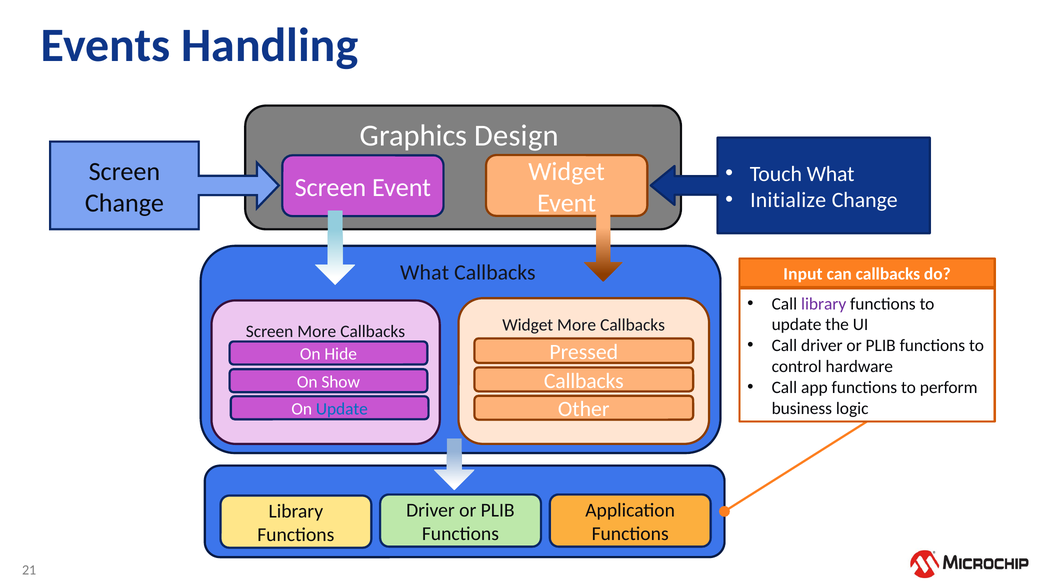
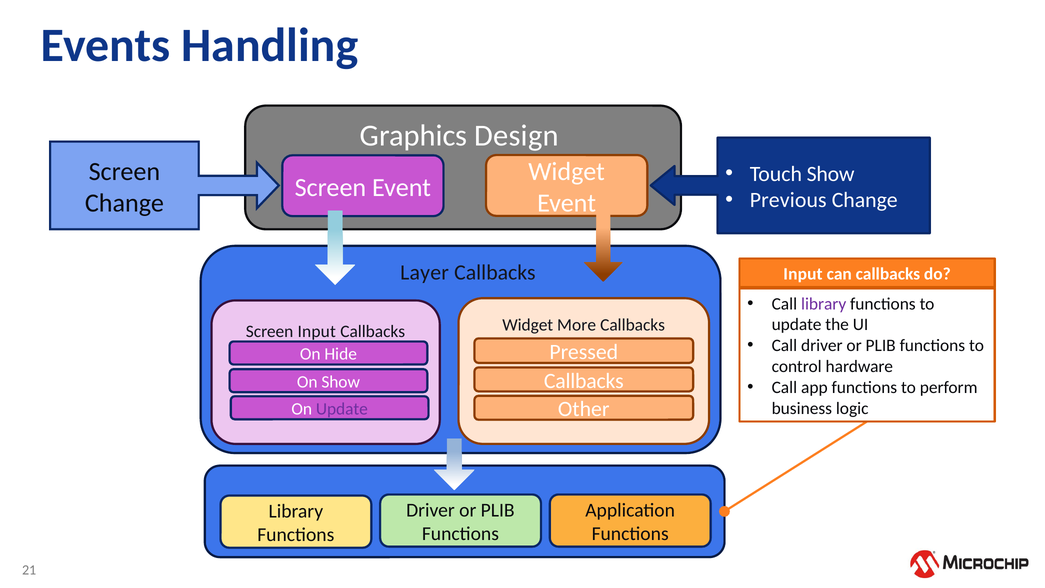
Touch What: What -> Show (831, 174)
Initialize: Initialize -> Previous (788, 200)
What: What -> Layer (425, 273)
Screen More: More -> Input (317, 332)
Update colour: blue -> purple (342, 409)
